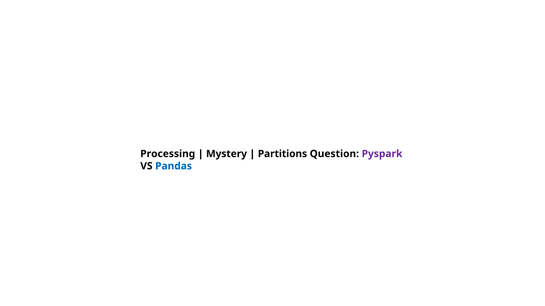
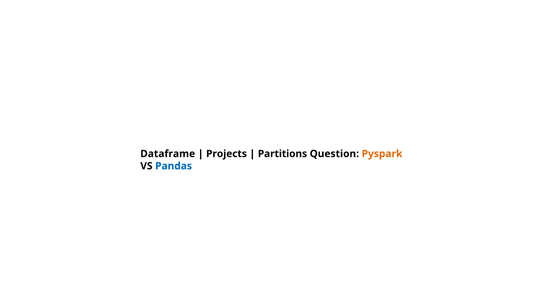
Processing: Processing -> Dataframe (168, 154)
Mystery: Mystery -> Projects (227, 154)
Pyspark colour: purple -> orange (382, 154)
